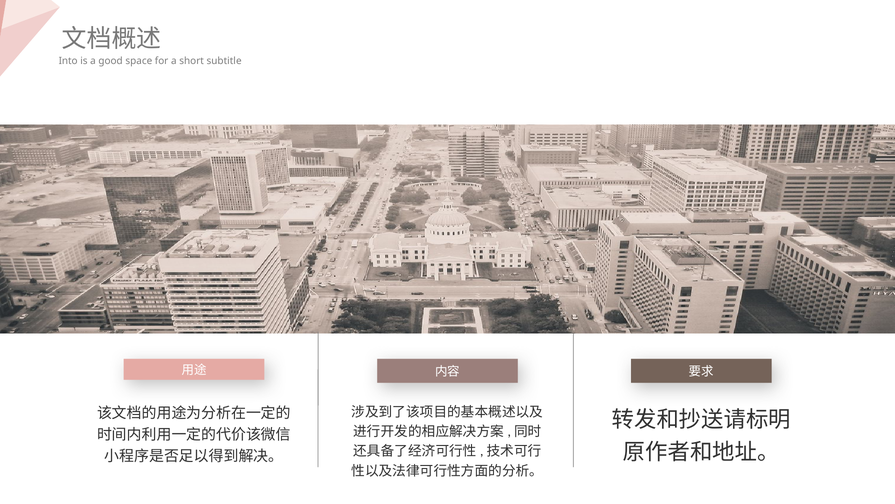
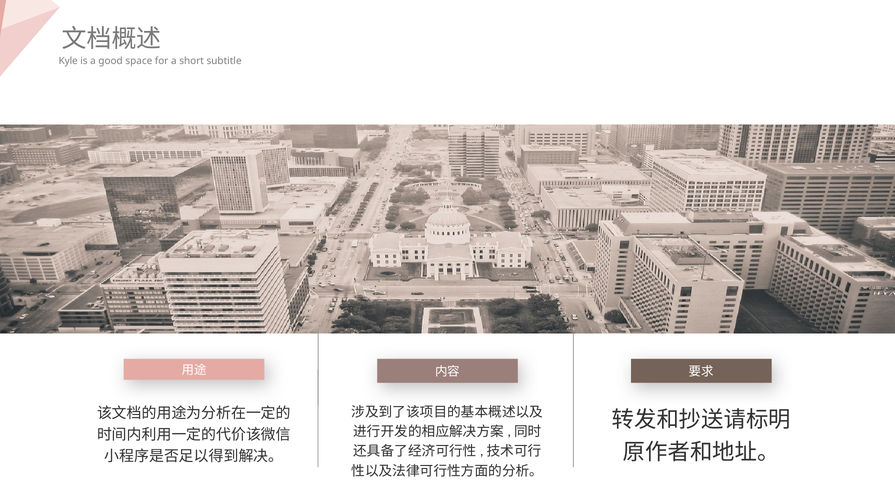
Into: Into -> Kyle (68, 61)
